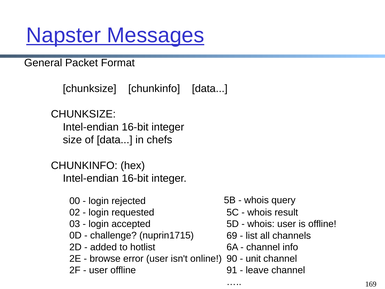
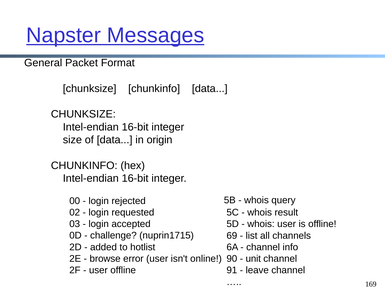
chefs: chefs -> origin (160, 140)
